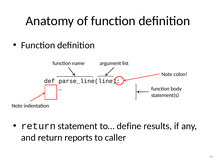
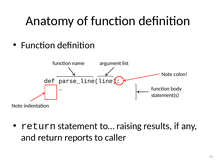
define: define -> raising (129, 126)
